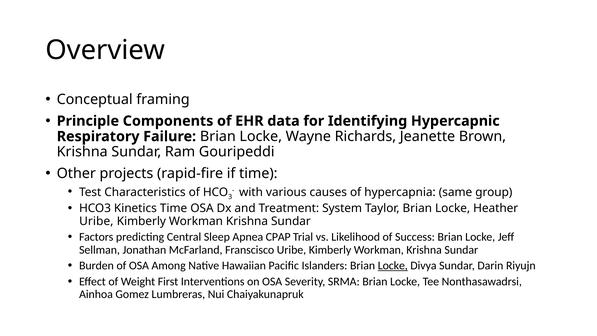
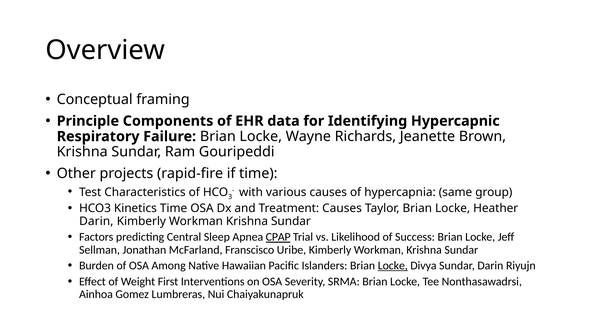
Treatment System: System -> Causes (342, 208)
Uribe: Uribe -> Darin (96, 221)
CPAP underline: none -> present (278, 237)
